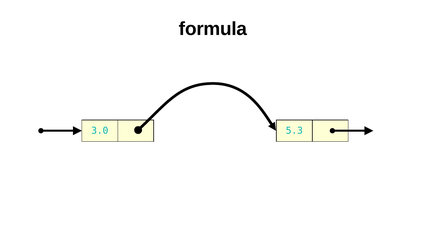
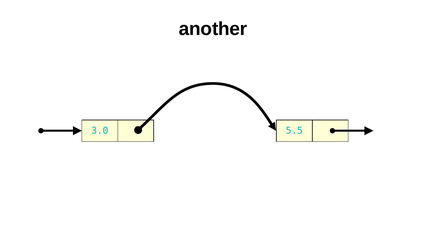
formula: formula -> another (213, 29)
5.3: 5.3 -> 5.5 (294, 131)
